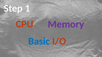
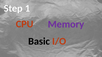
Basic colour: blue -> black (39, 42)
